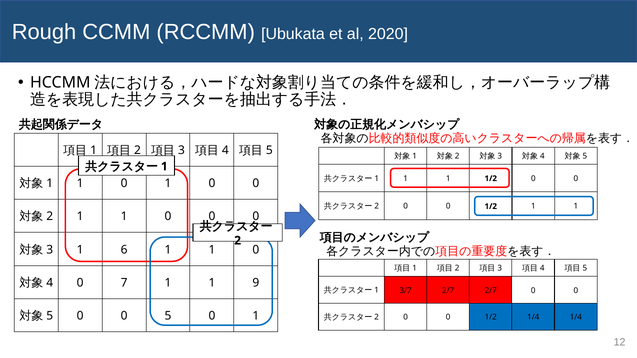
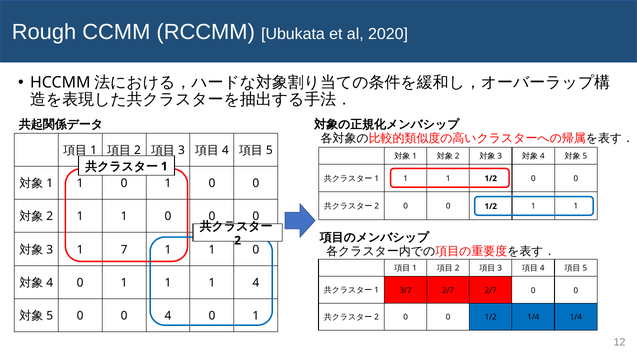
6: 6 -> 7 (124, 250)
7: 7 -> 1 (124, 283)
1 9: 9 -> 4 (256, 283)
0 5: 5 -> 4 (168, 316)
